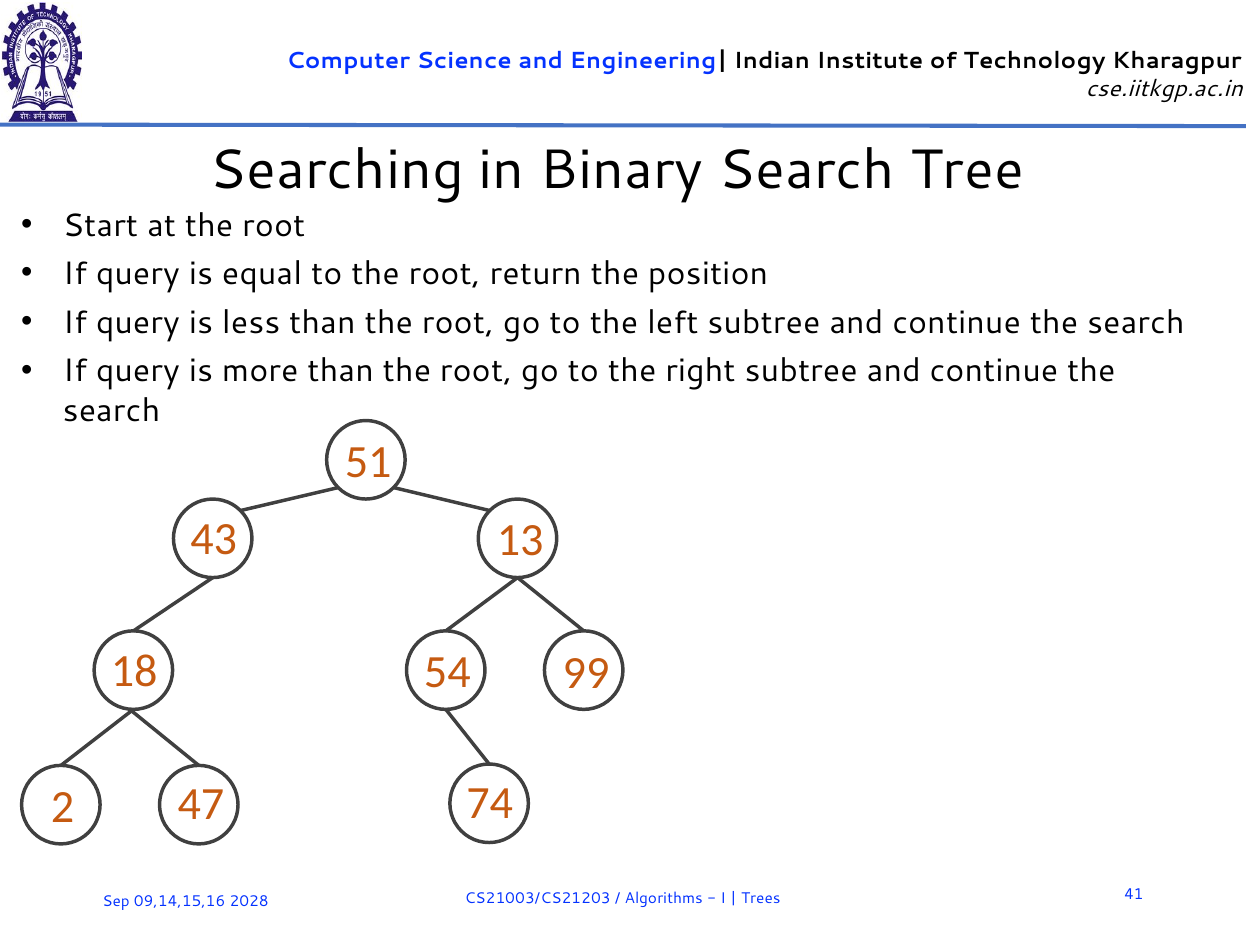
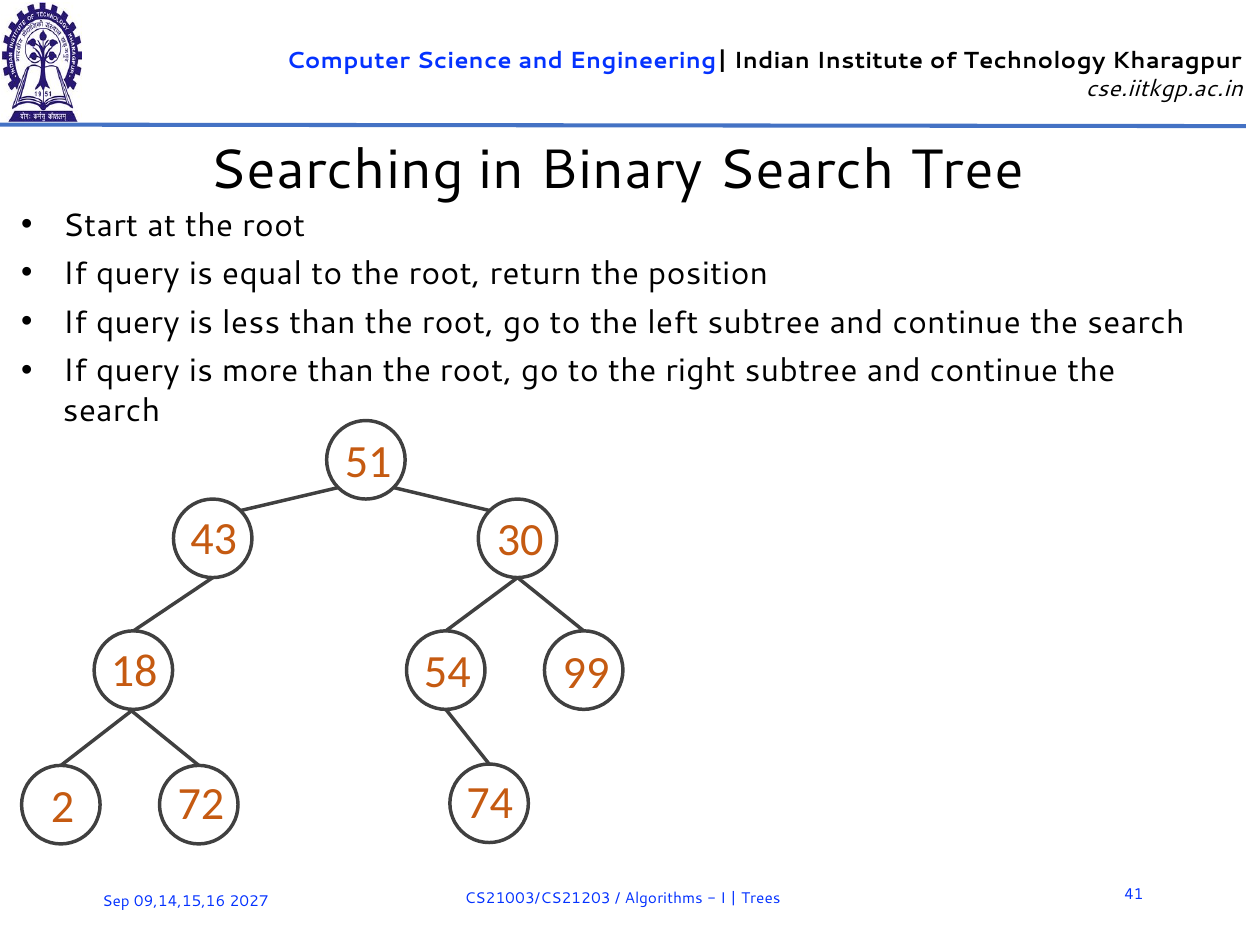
13: 13 -> 30 (520, 540)
47: 47 -> 72 (201, 804)
2028: 2028 -> 2027 (249, 901)
